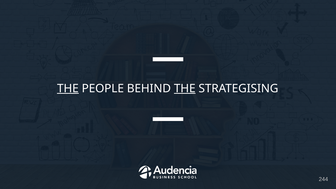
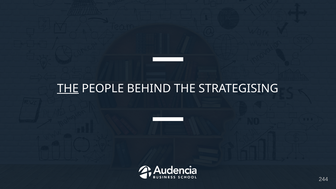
THE underline: present -> none (185, 88)
